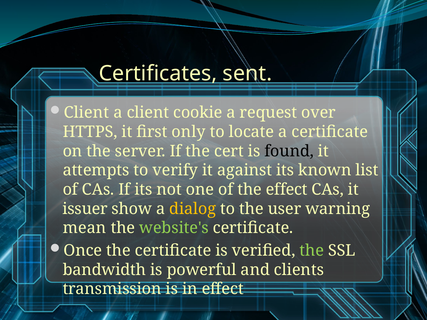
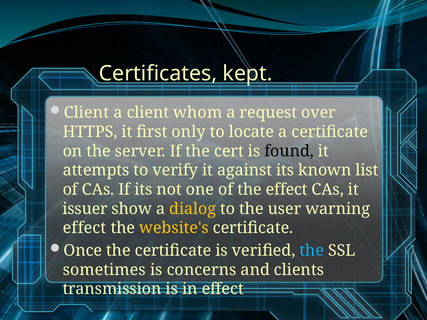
sent: sent -> kept (248, 73)
cookie: cookie -> whom (198, 113)
mean: mean -> effect (85, 228)
website's colour: light green -> yellow (174, 228)
the colour: light green -> light blue (312, 251)
bandwidth: bandwidth -> sometimes (104, 270)
powerful: powerful -> concerns (202, 270)
